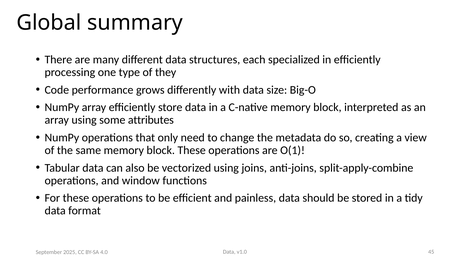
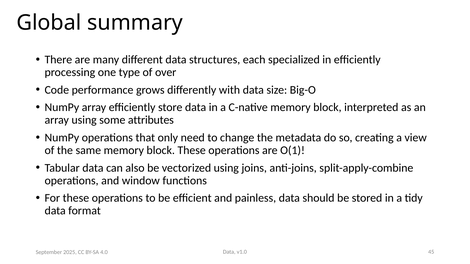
they: they -> over (166, 72)
